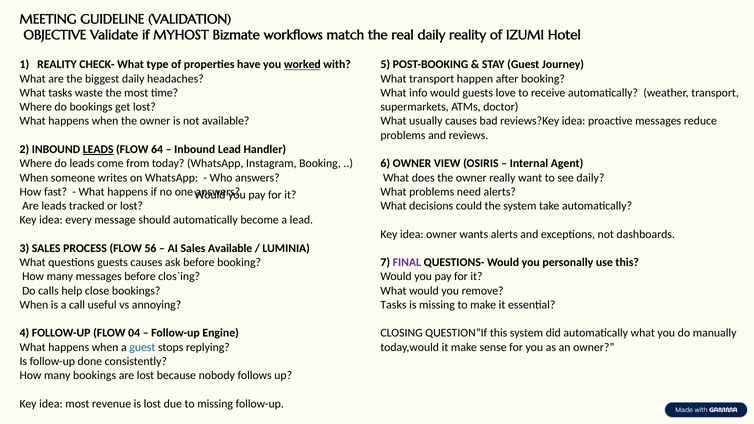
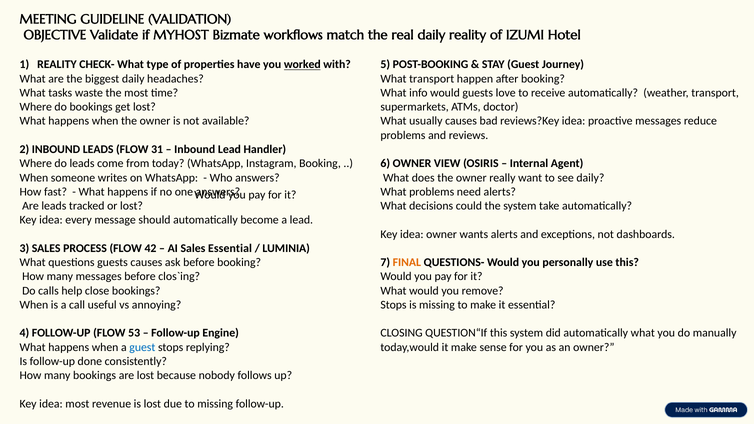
LEADS underline: present -> none (98, 149)
64: 64 -> 31 (157, 149)
56: 56 -> 42 (150, 248)
Sales Available: Available -> Essential (230, 248)
FINAL colour: purple -> orange (407, 262)
Tasks: Tasks -> Stops (394, 305)
04: 04 -> 53 (134, 333)
